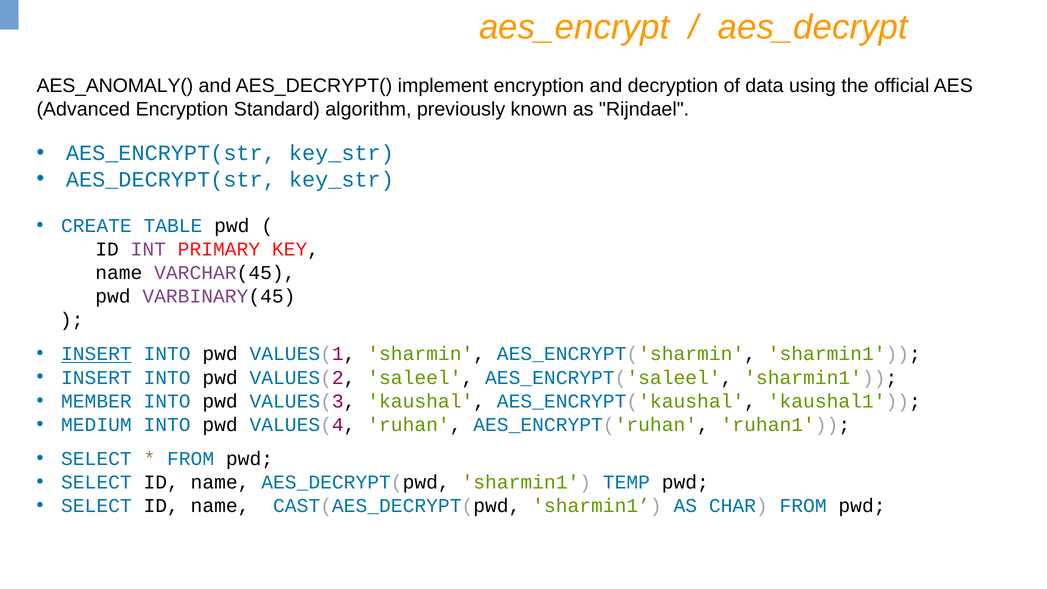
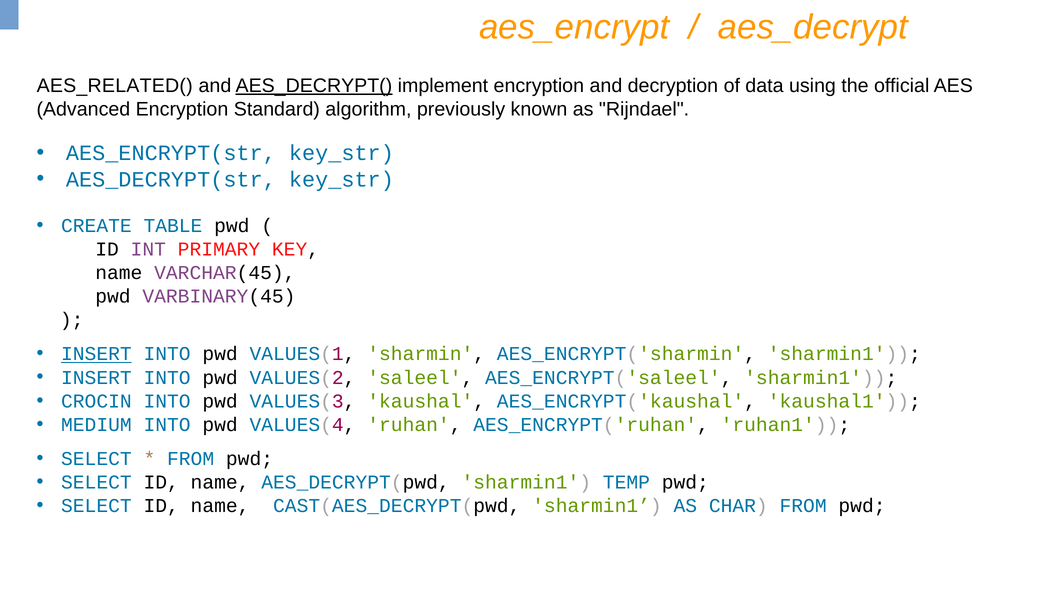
AES_ANOMALY(: AES_ANOMALY( -> AES_RELATED( (115, 86)
AES_DECRYPT( underline: none -> present (314, 86)
MEMBER: MEMBER -> CROCIN (96, 401)
